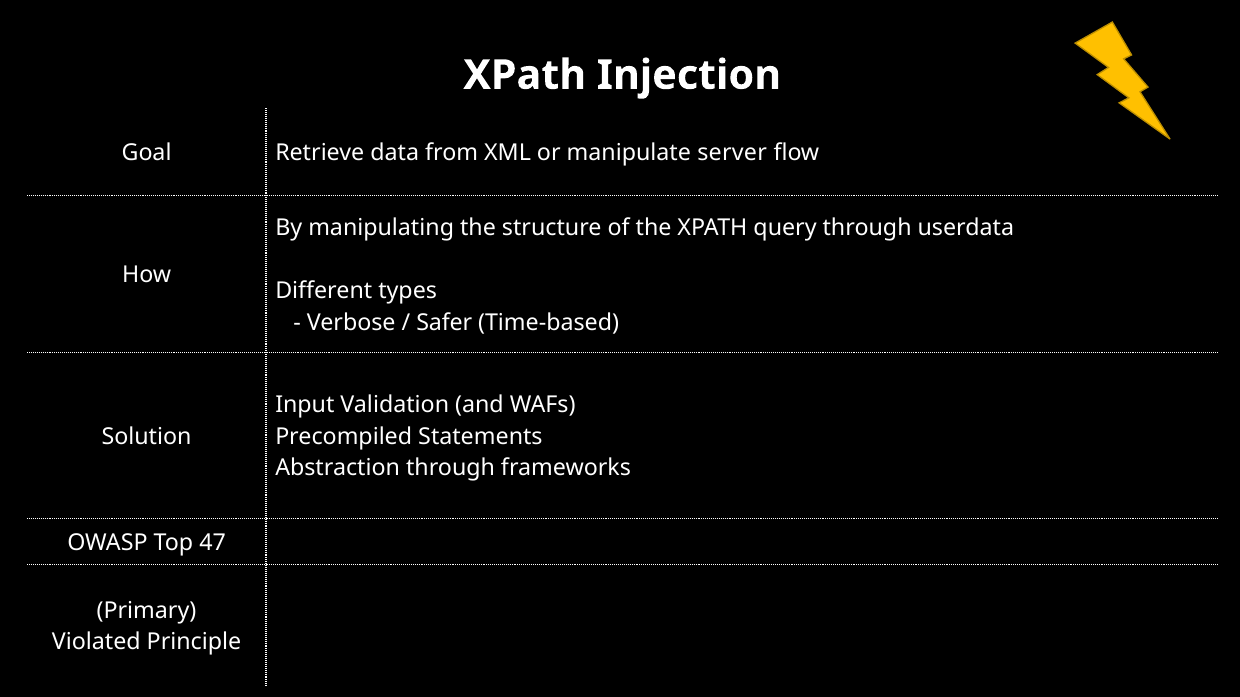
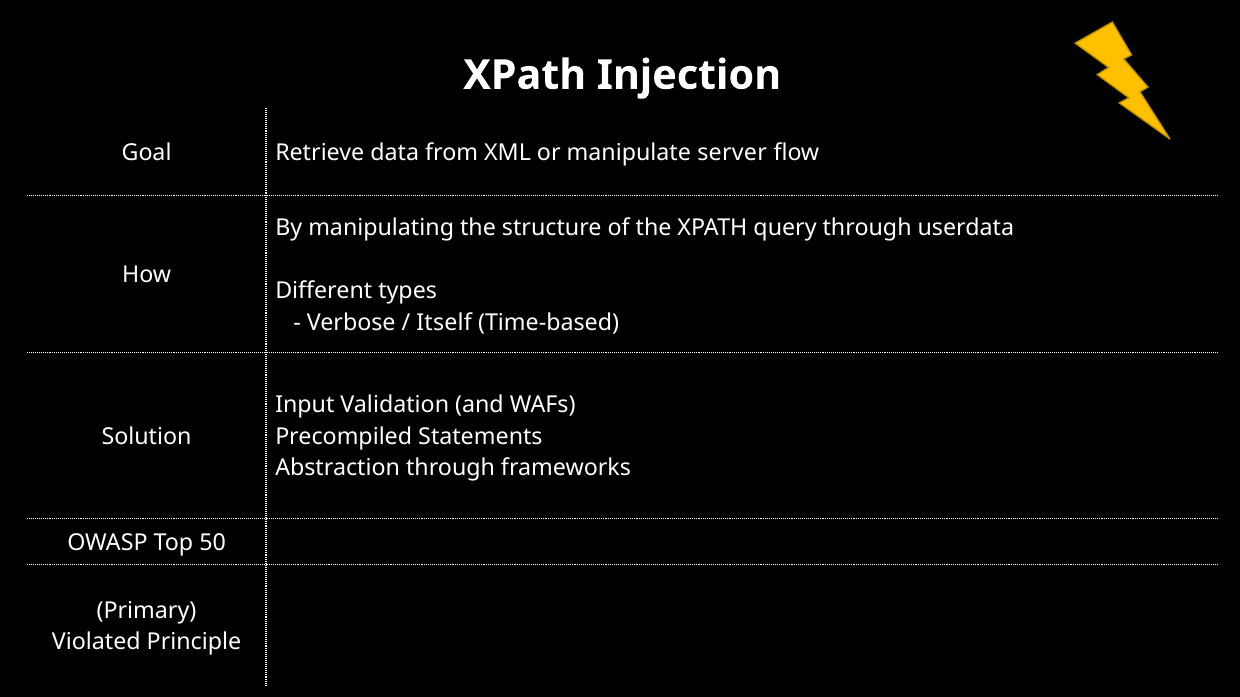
Safer: Safer -> Itself (444, 323)
47: 47 -> 50 (213, 543)
